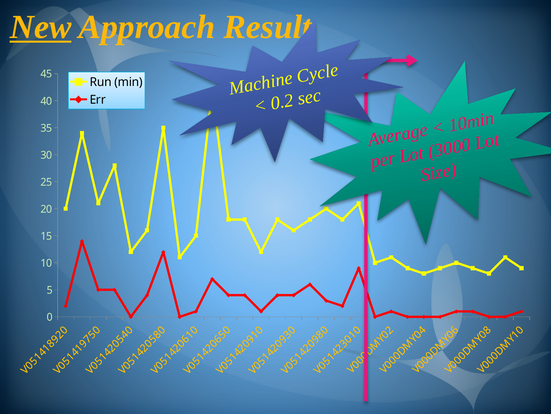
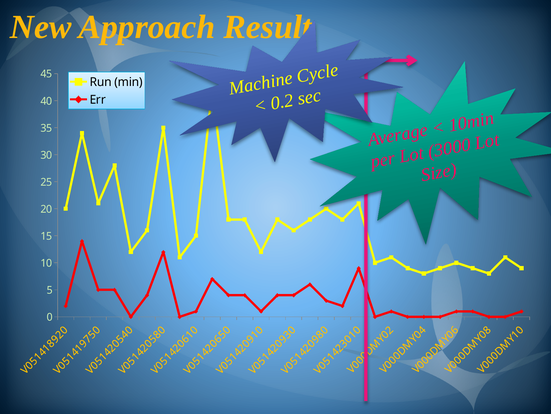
New underline: present -> none (41, 27)
